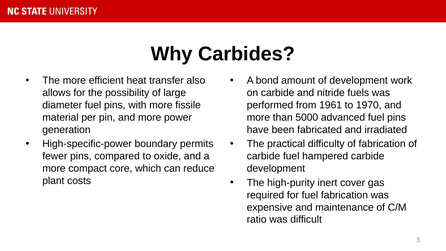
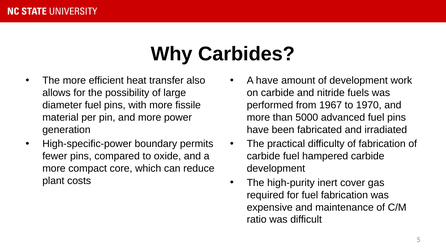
A bond: bond -> have (267, 81)
1961: 1961 -> 1967 (331, 105)
